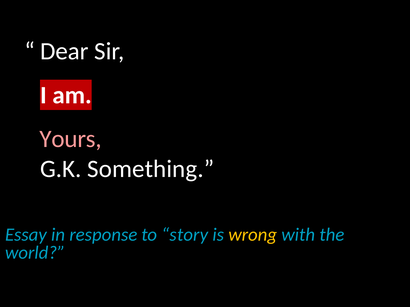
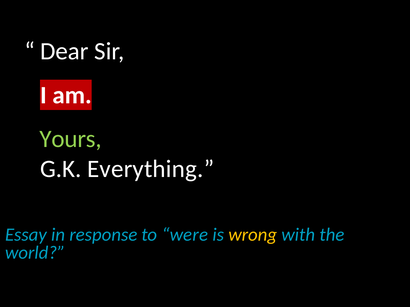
Yours colour: pink -> light green (71, 139)
Something: Something -> Everything (151, 169)
story: story -> were (185, 235)
